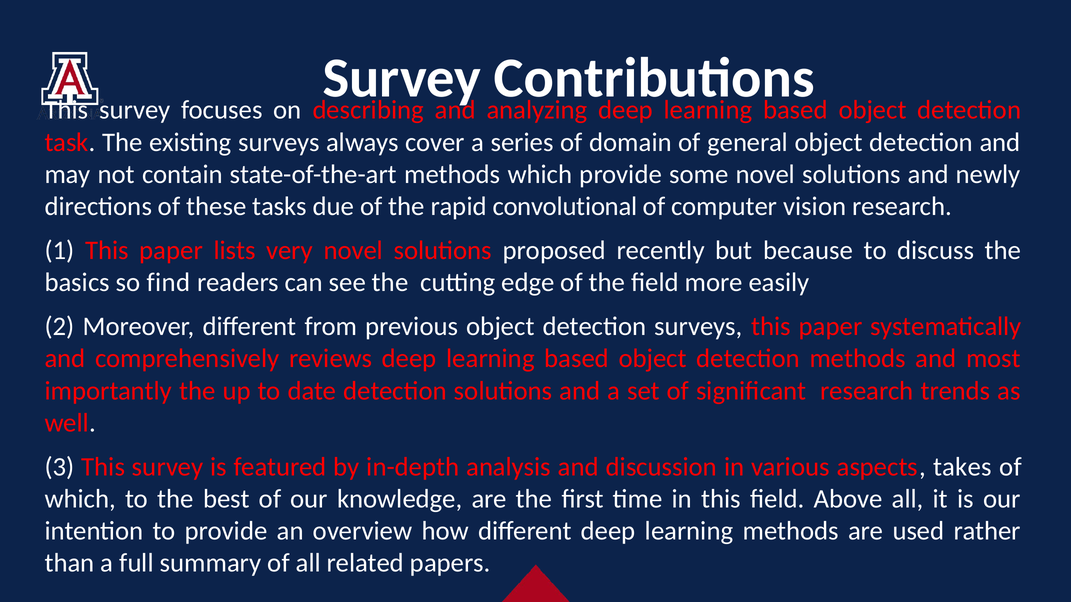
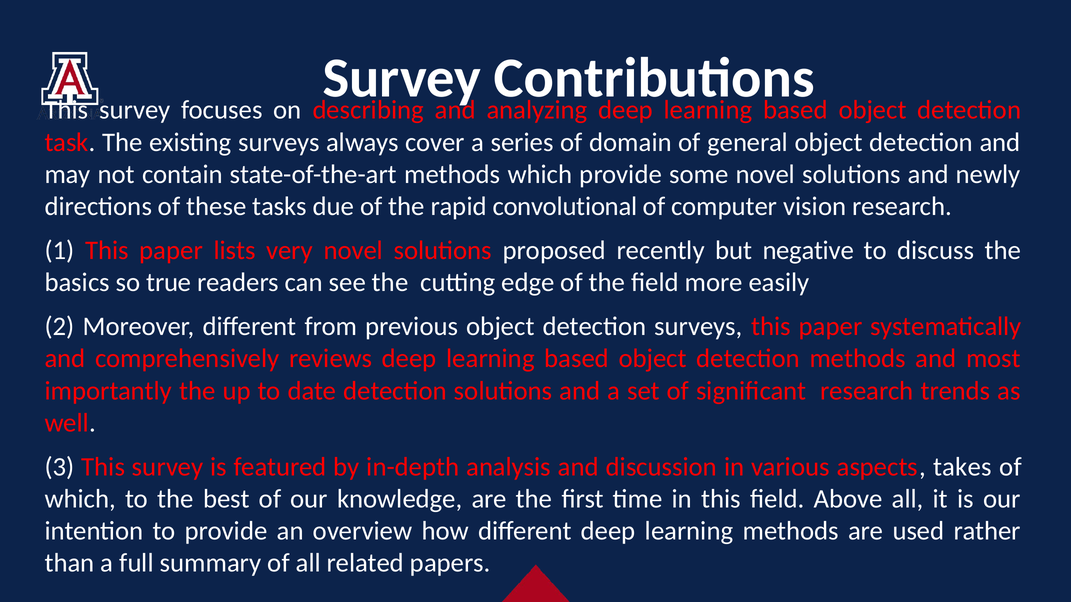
because: because -> negative (808, 251)
find: find -> true (169, 283)
